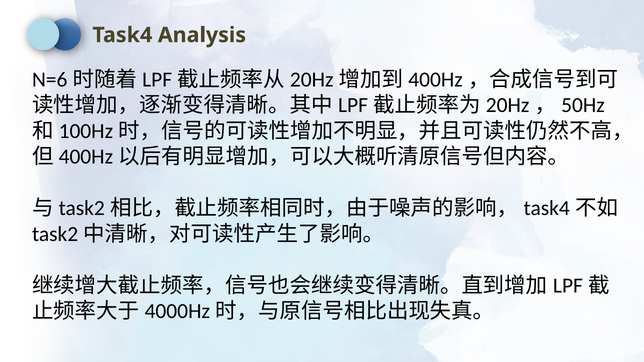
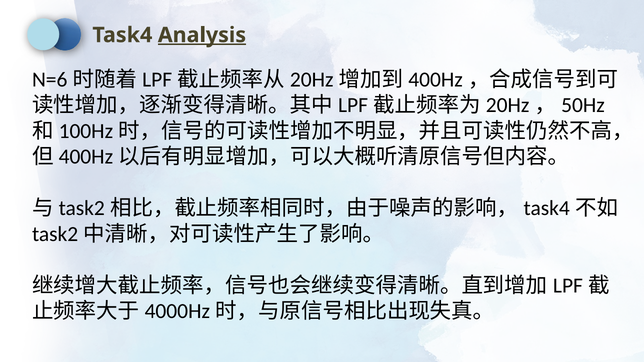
Analysis underline: none -> present (202, 35)
